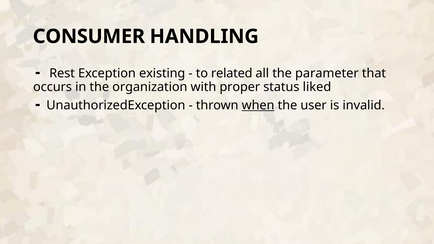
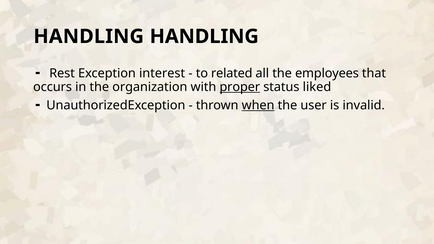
CONSUMER: CONSUMER -> HANDLING (89, 36)
existing: existing -> interest (162, 73)
parameter: parameter -> employees (327, 73)
proper underline: none -> present (240, 87)
